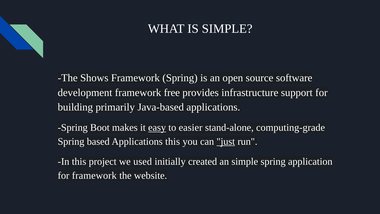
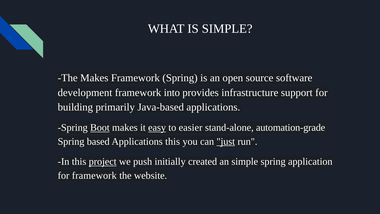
The Shows: Shows -> Makes (94, 78)
free: free -> into (172, 92)
Boot underline: none -> present (100, 127)
computing-grade: computing-grade -> automation-grade (291, 127)
project underline: none -> present (103, 161)
used: used -> push (143, 161)
